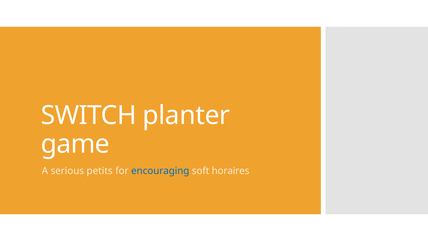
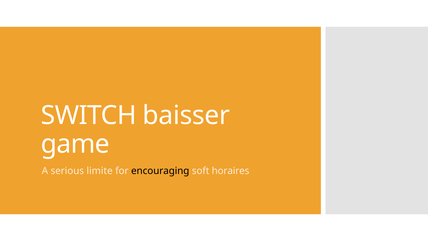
planter: planter -> baisser (186, 115)
petits: petits -> limite (100, 171)
encouraging colour: blue -> black (160, 171)
